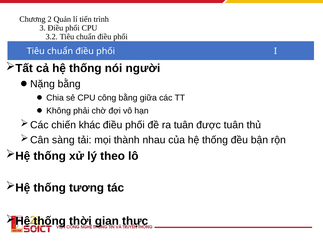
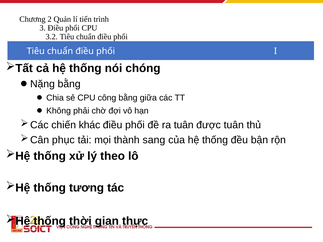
người: người -> chóng (143, 68)
sàng: sàng -> phục (63, 140)
nhau: nhau -> sang (154, 140)
